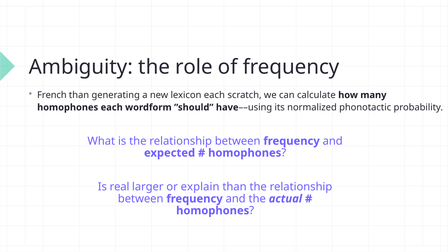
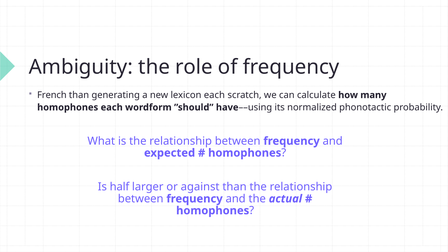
real: real -> half (120, 187)
explain: explain -> against (200, 187)
